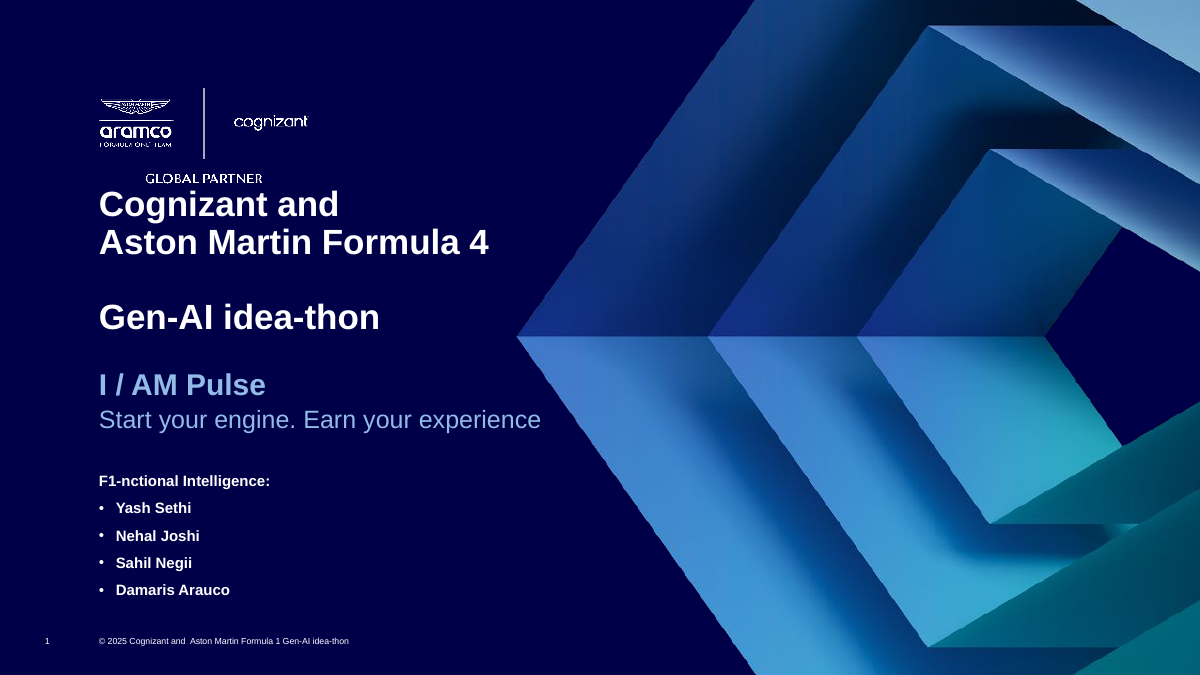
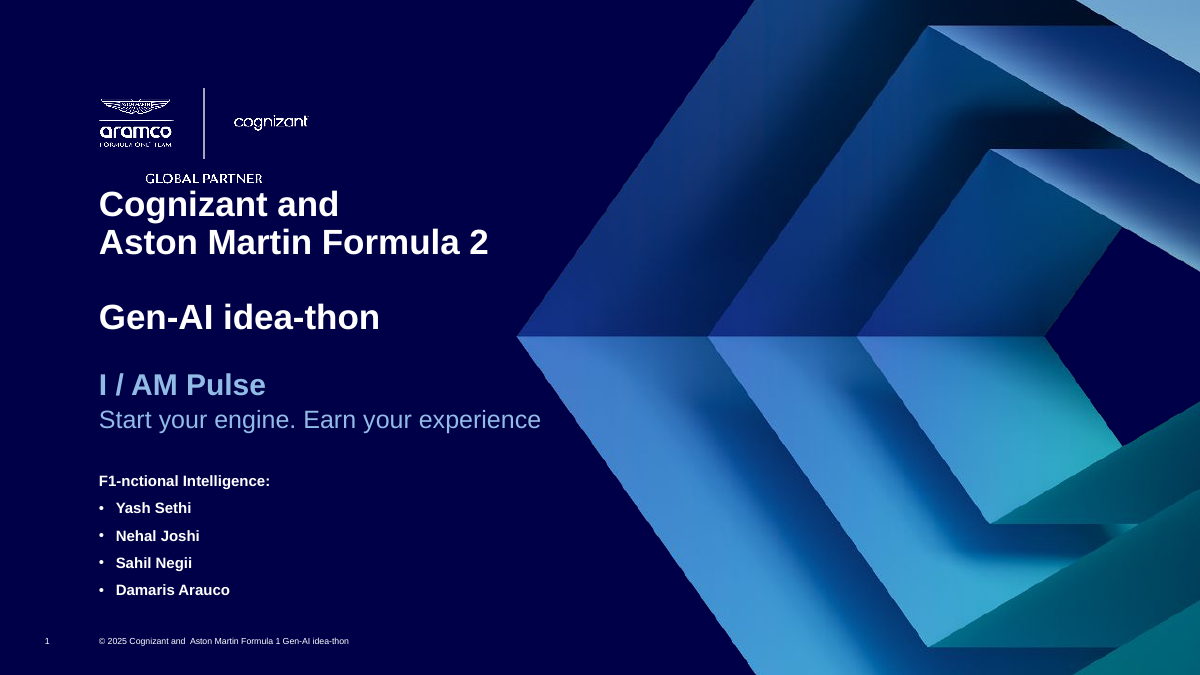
4: 4 -> 2 (479, 243)
